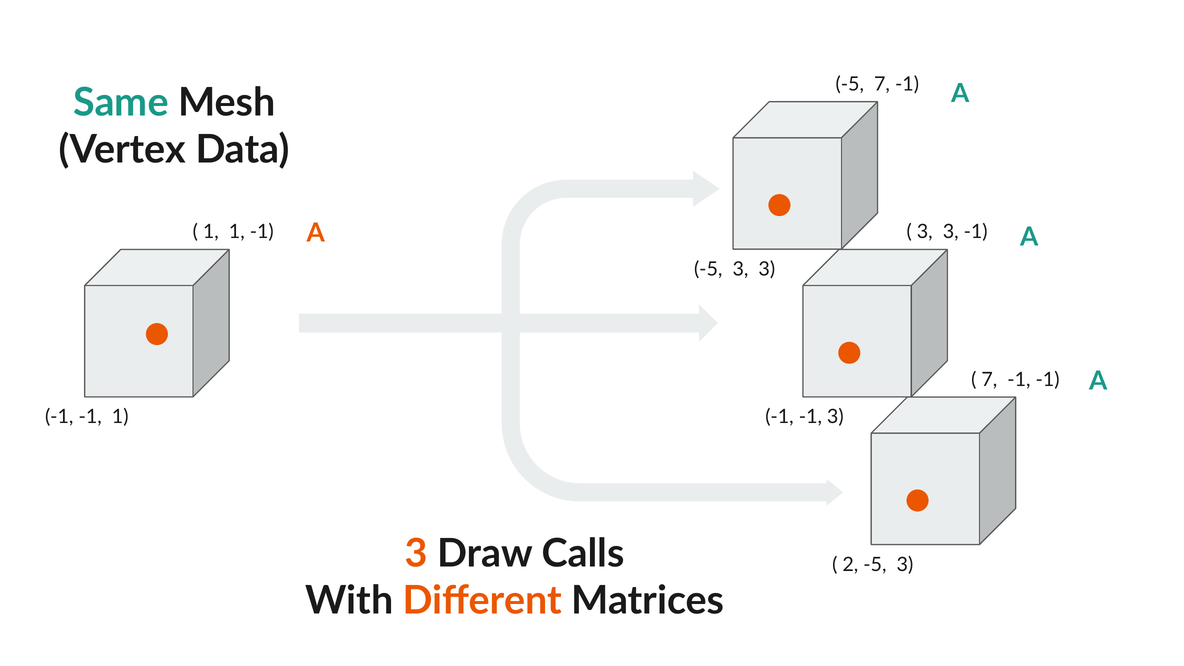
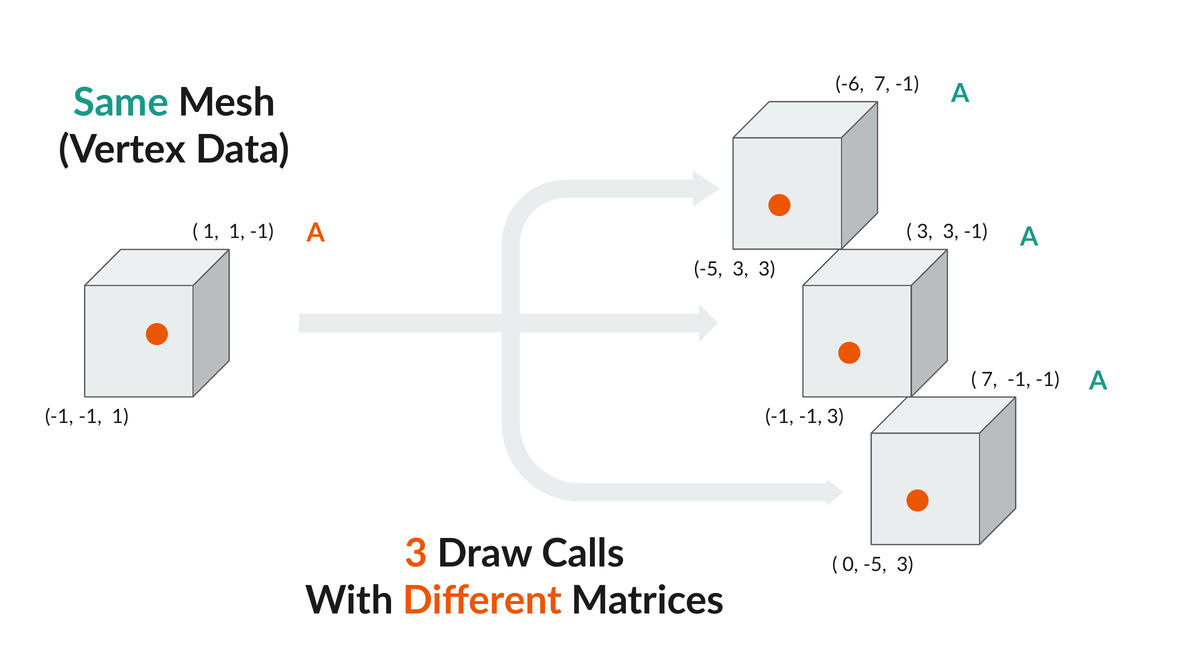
-5: -5 -> -6 (850, 84)
2: 2 -> 0 (850, 565)
